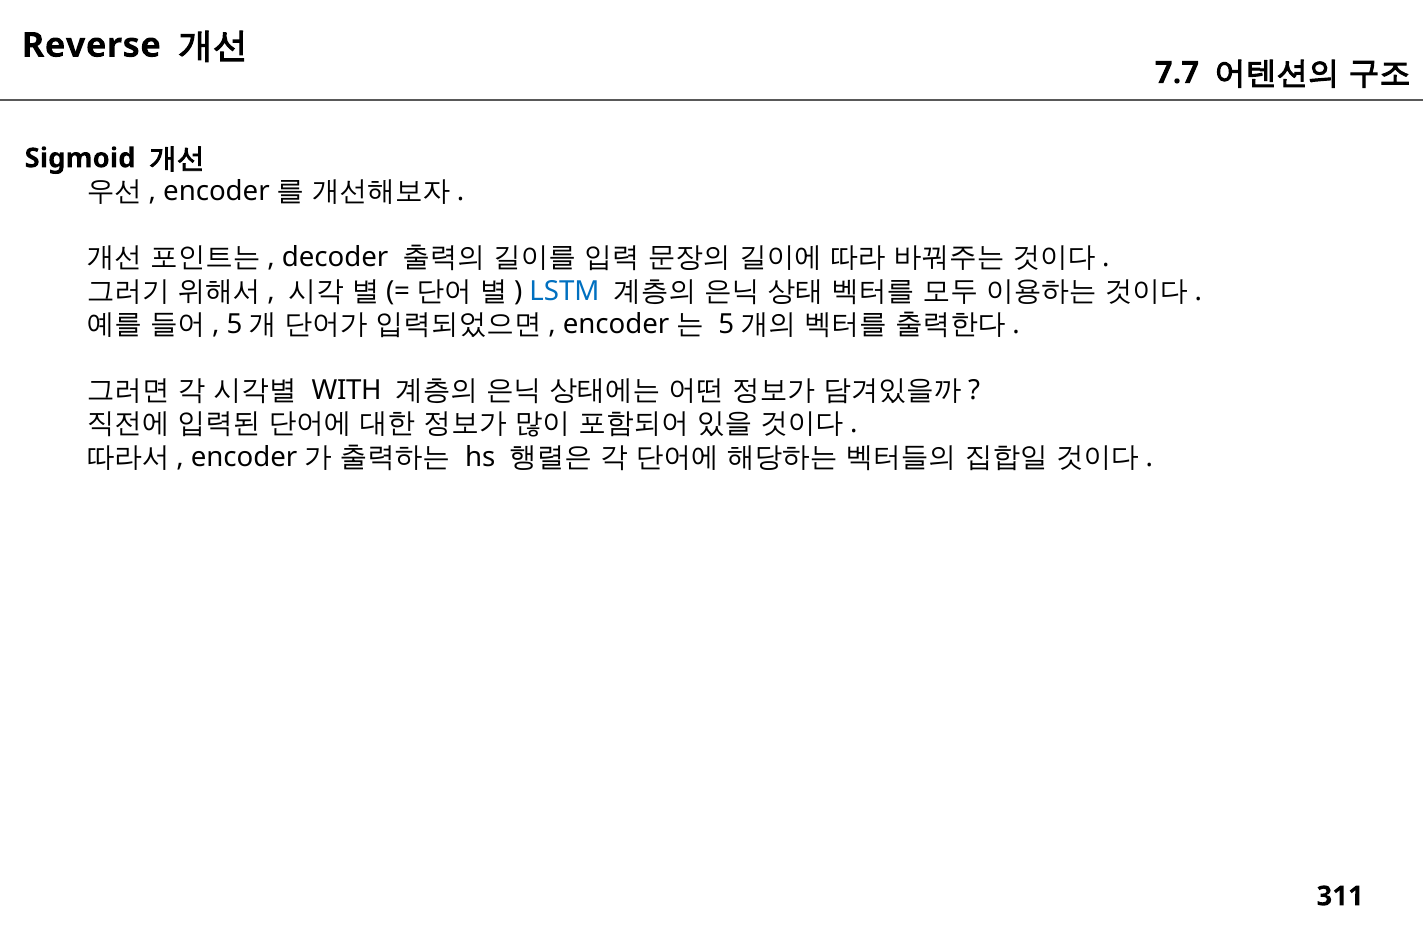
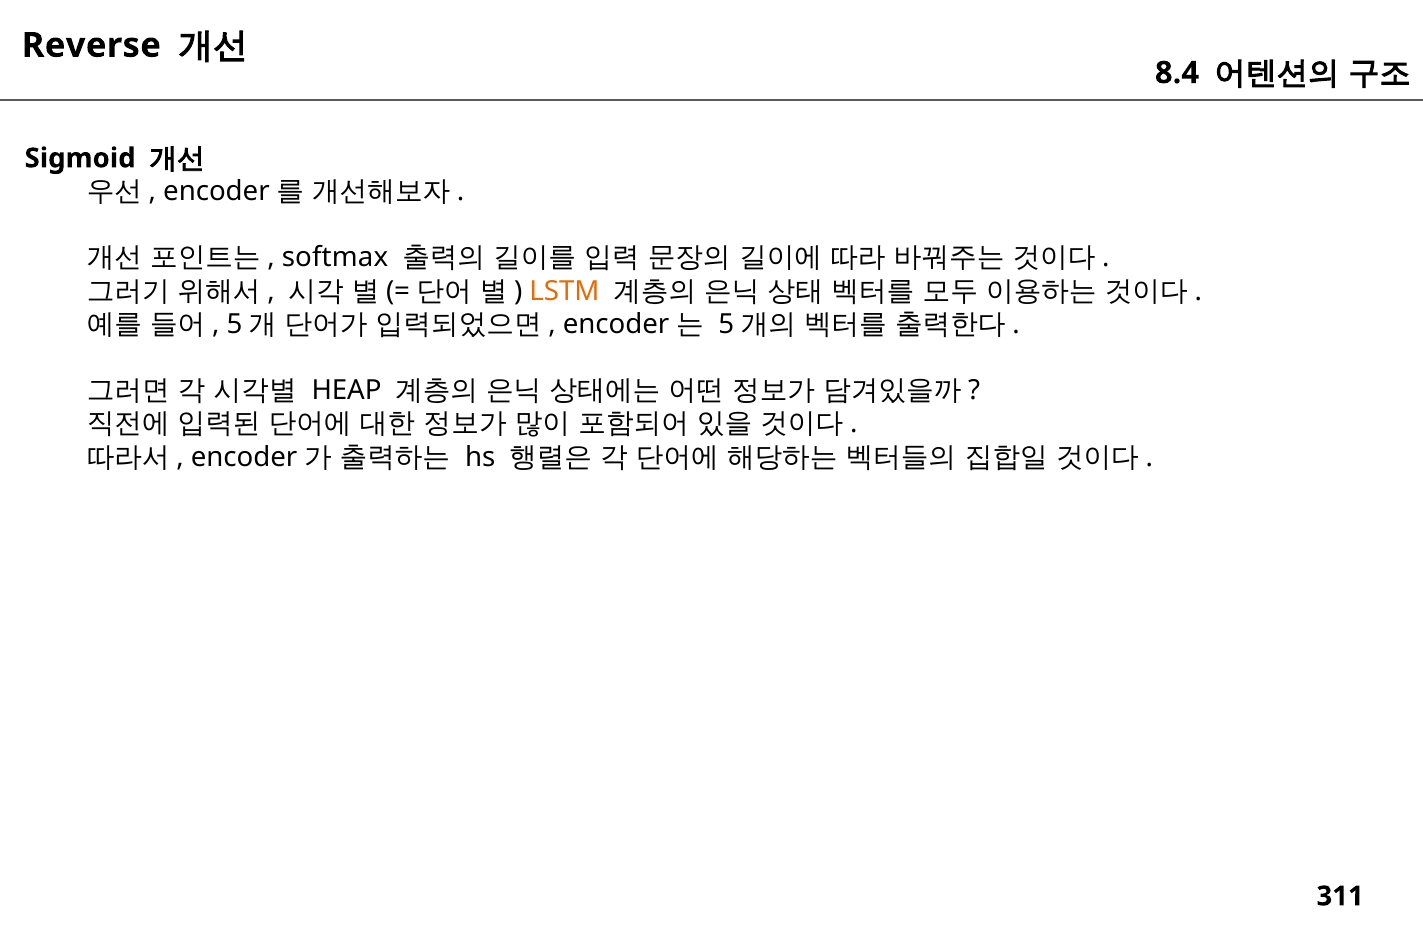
7.7: 7.7 -> 8.4 (1177, 73)
decoder: decoder -> softmax (335, 258)
LSTM colour: blue -> orange (565, 291)
WITH: WITH -> HEAP (347, 391)
